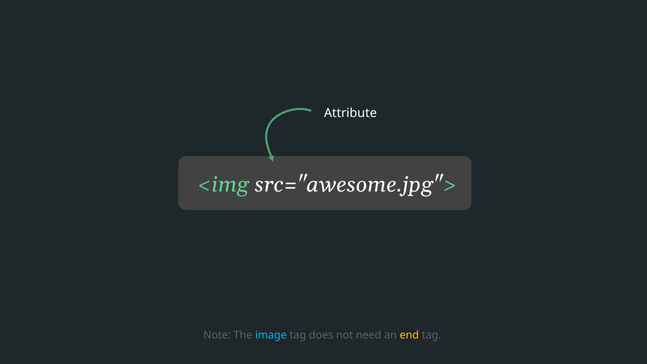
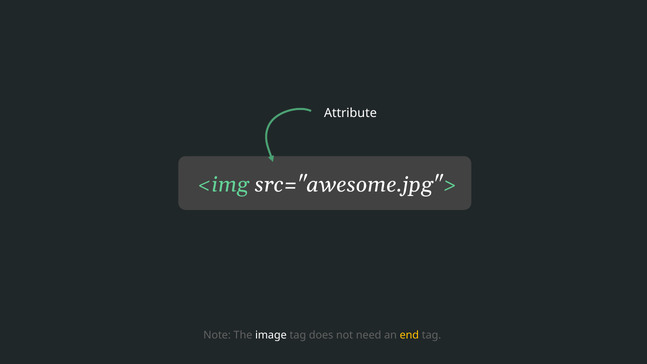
image colour: light blue -> white (271, 335)
